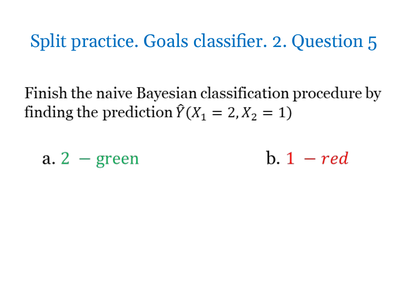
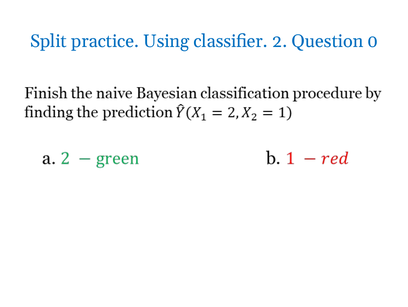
Goals: Goals -> Using (166, 41)
5: 5 -> 0 (373, 41)
